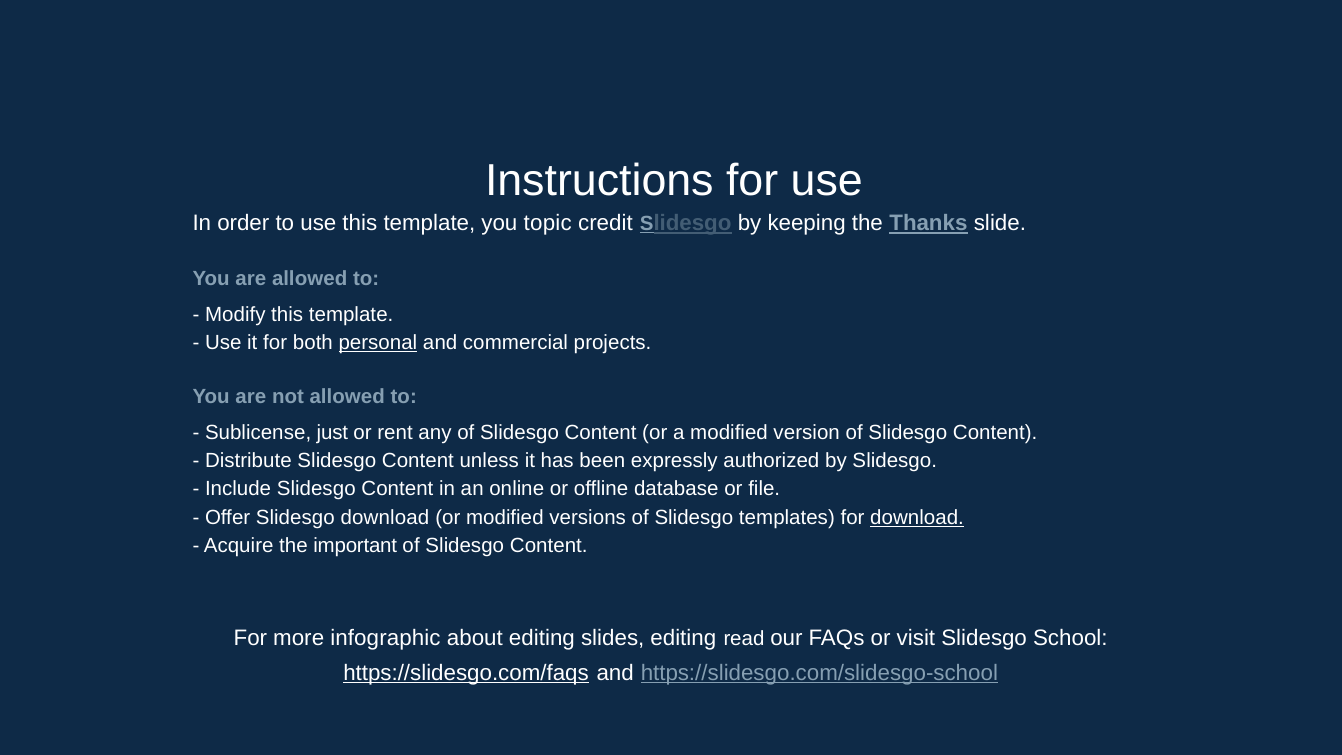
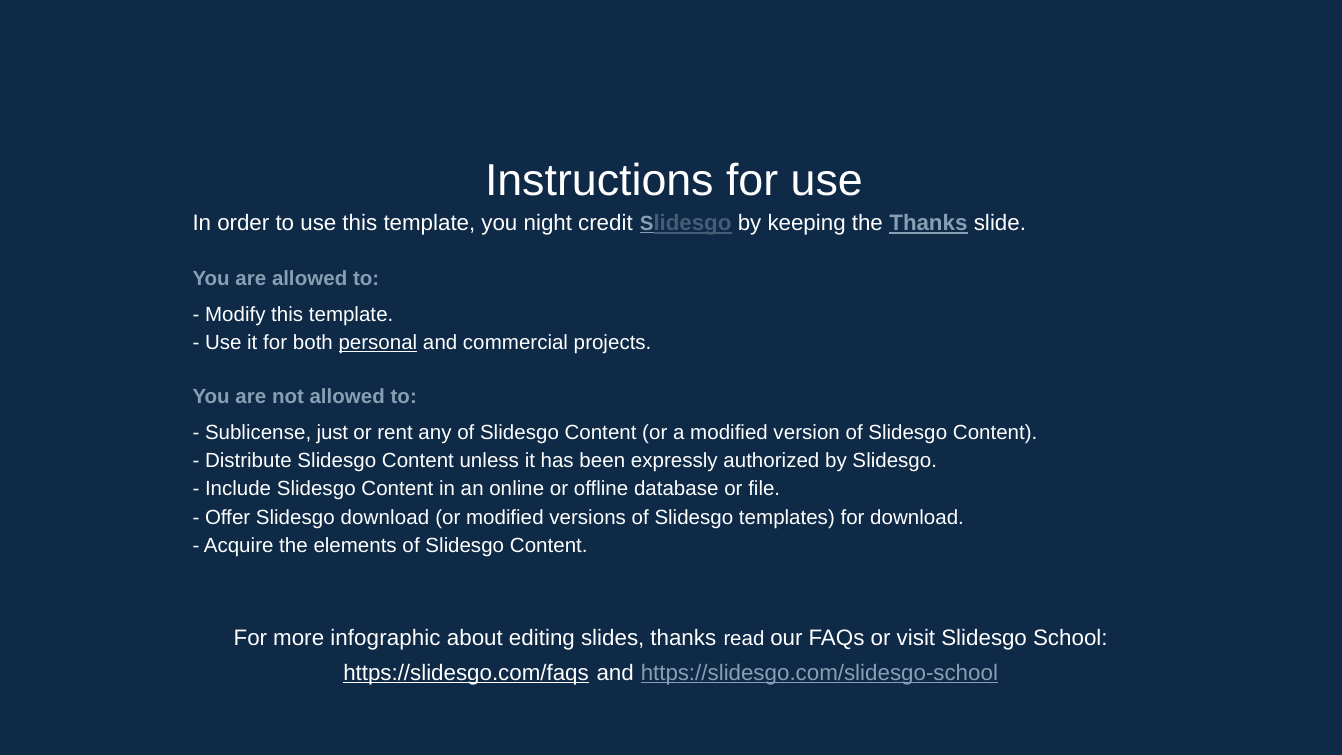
topic: topic -> night (548, 223)
download underline: present -> none (917, 517)
important: important -> elements (355, 546)
slides editing: editing -> thanks (683, 638)
